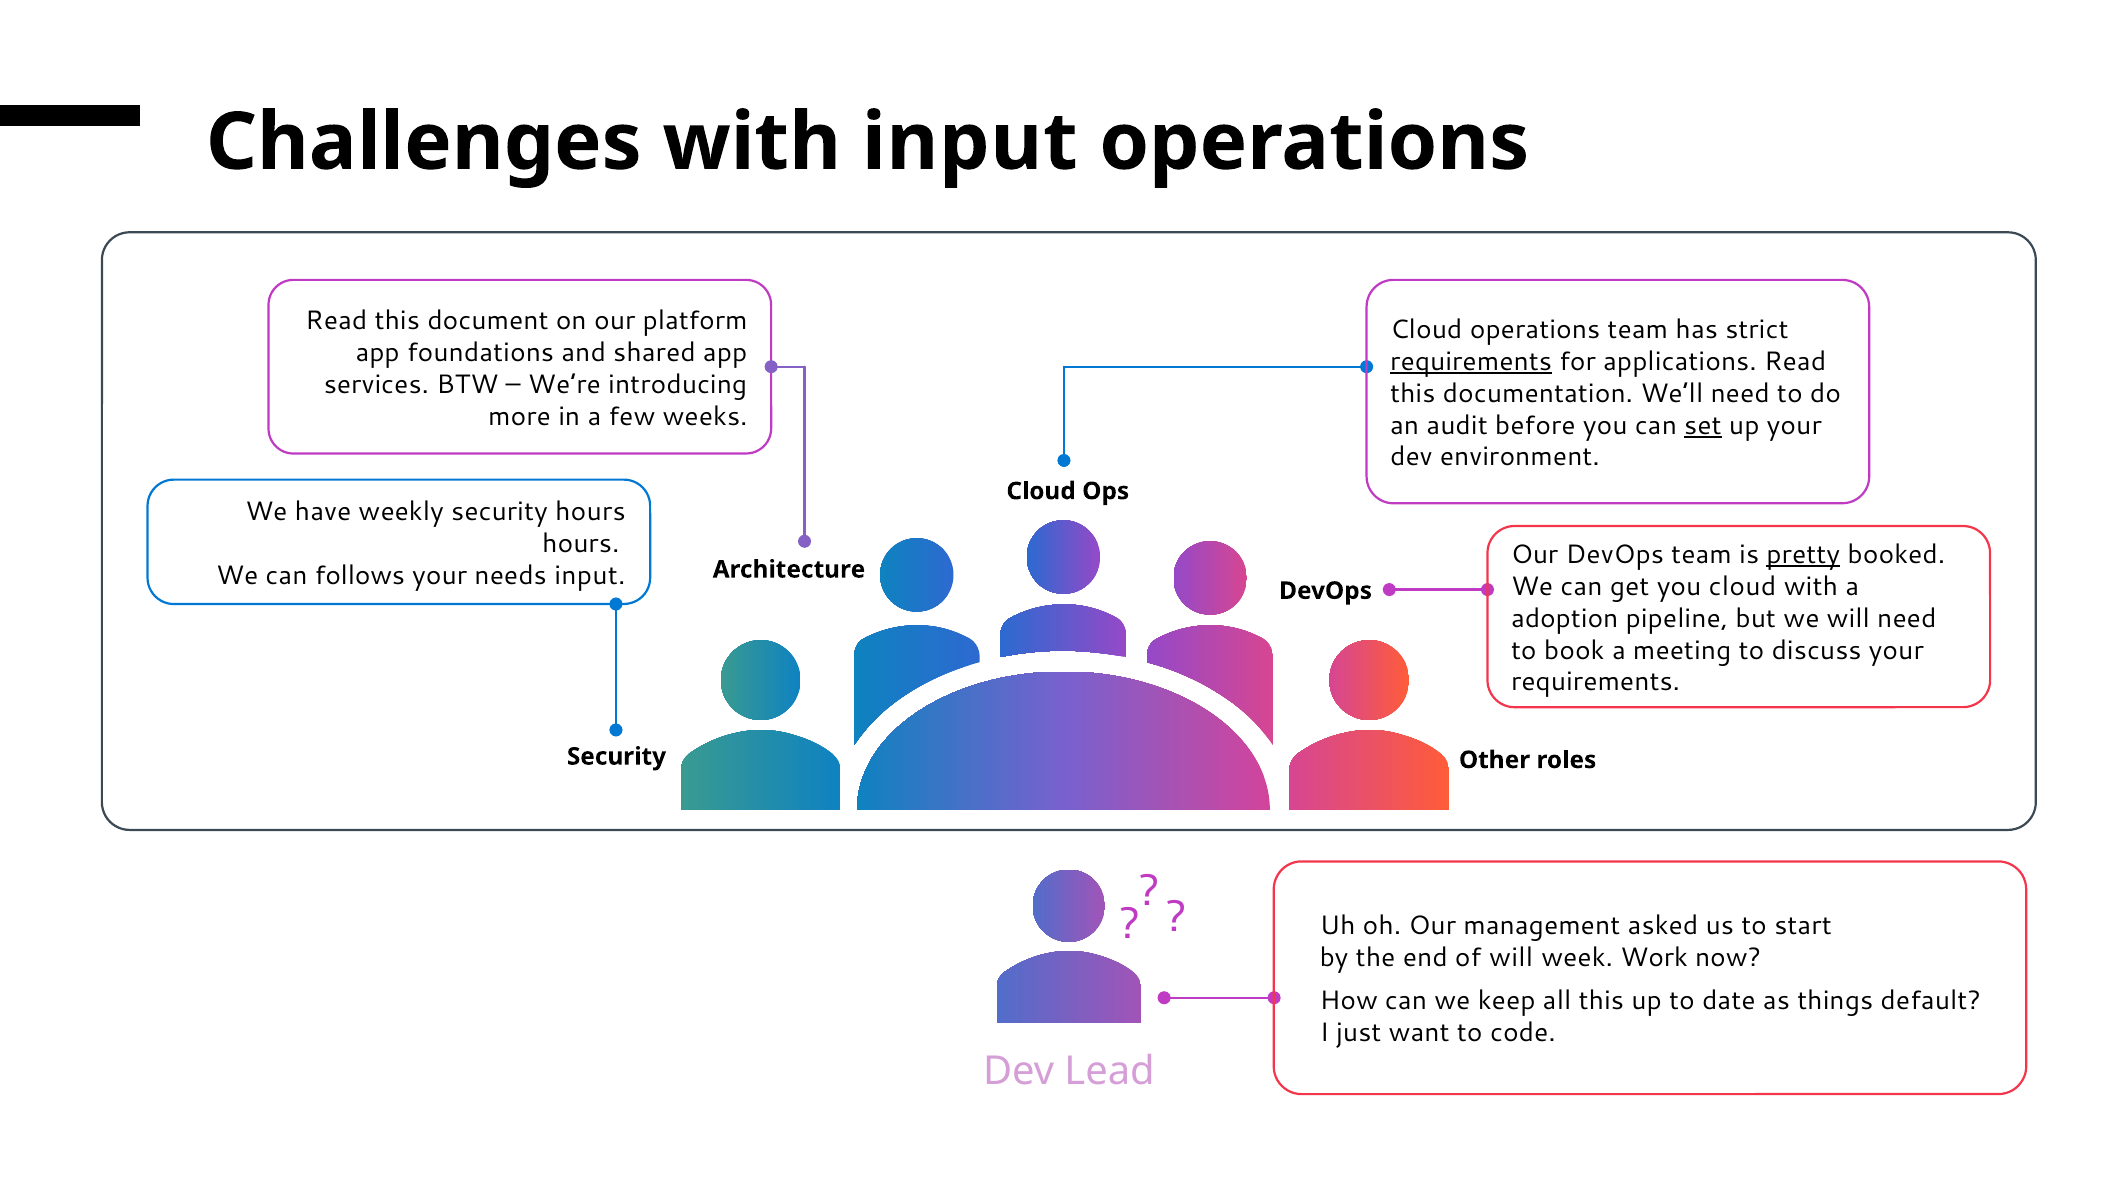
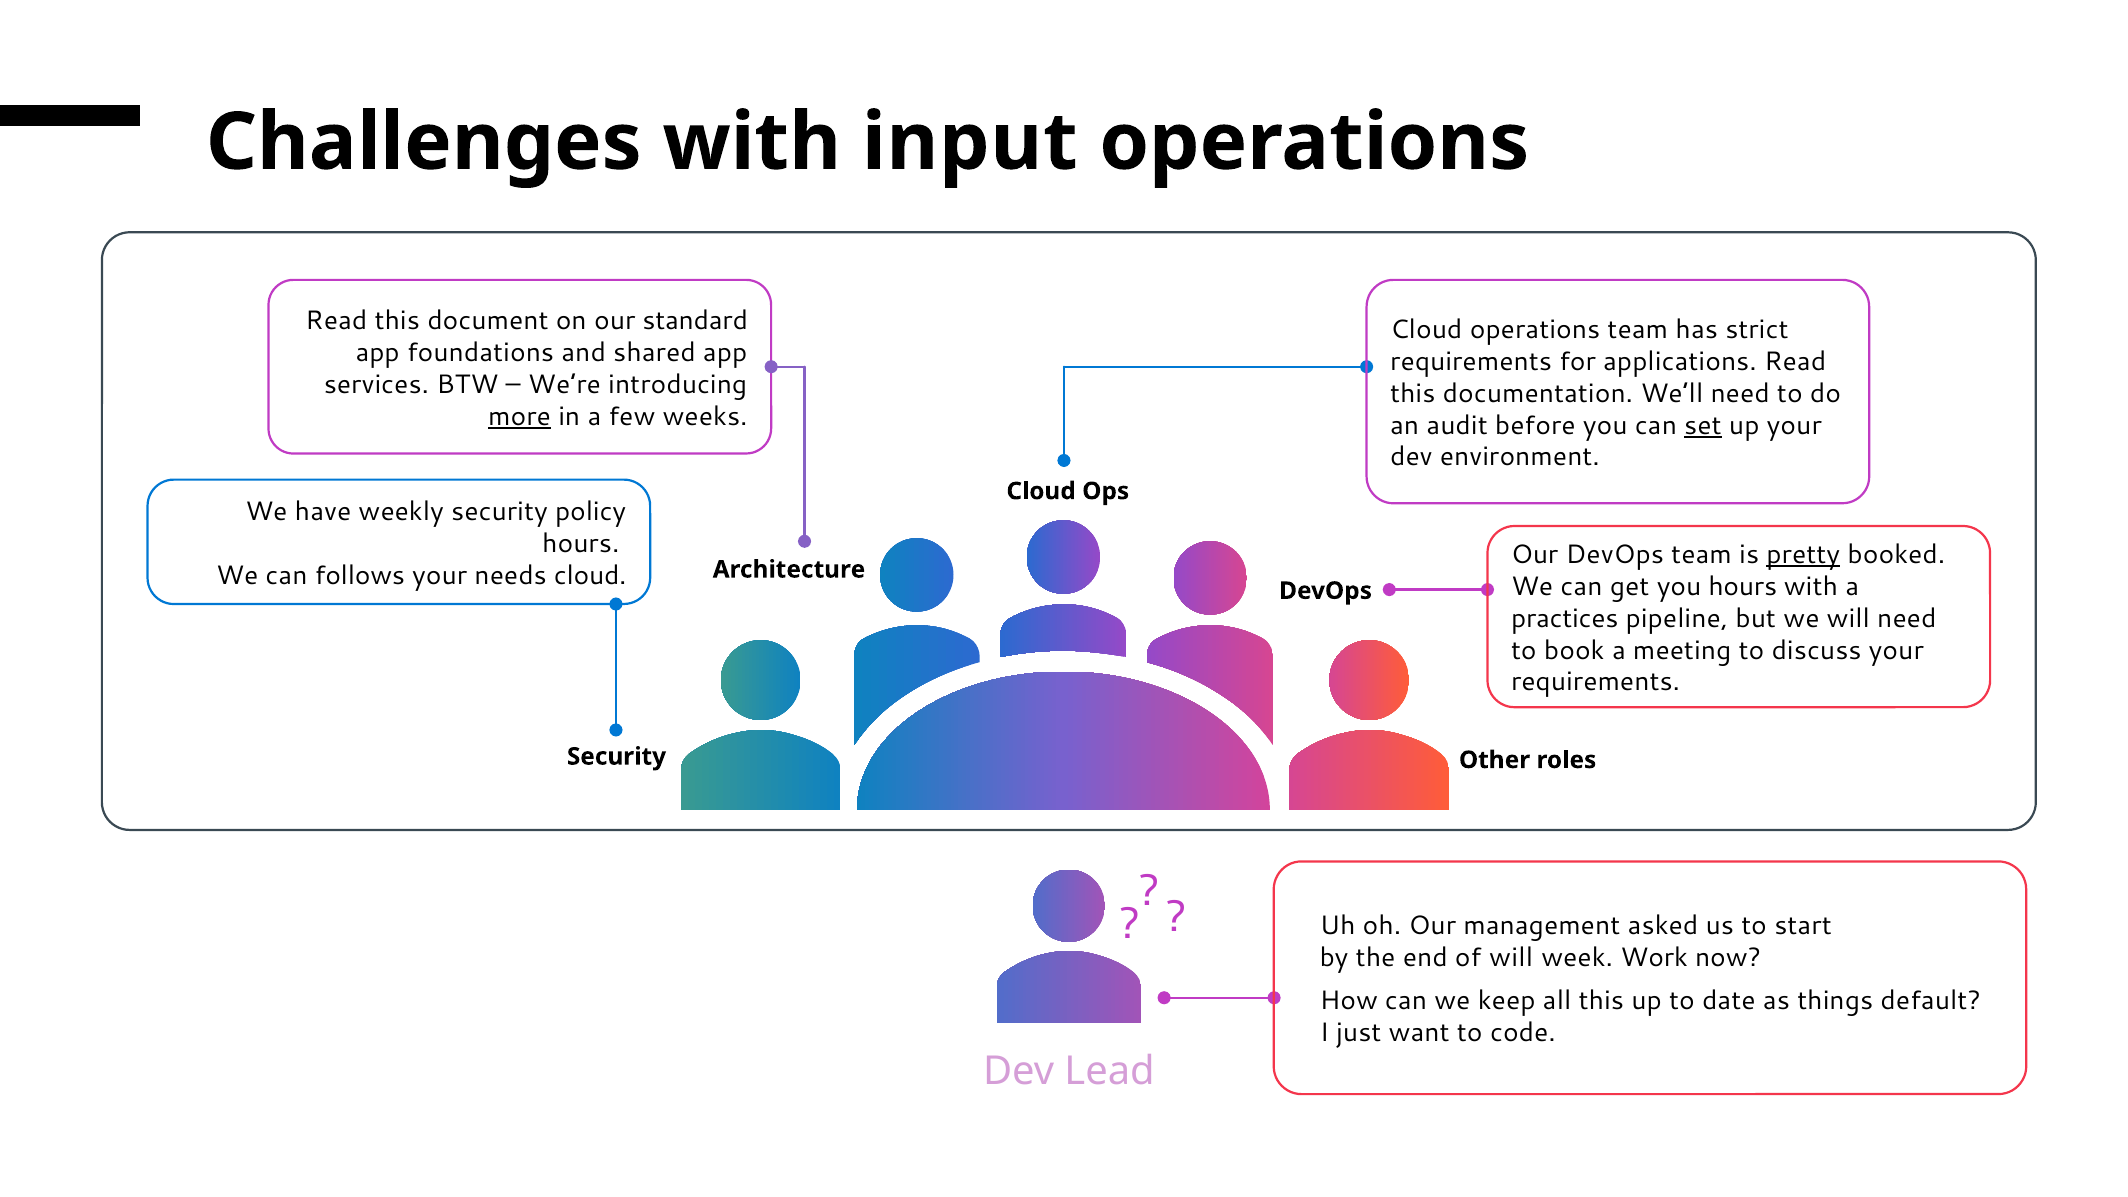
platform: platform -> standard (695, 321)
requirements underline: present -> none (1471, 361)
more underline: none -> present (520, 416)
security hours: hours -> policy (591, 512)
needs input: input -> cloud (590, 576)
you cloud: cloud -> hours (1743, 586)
adoption: adoption -> practices (1565, 618)
